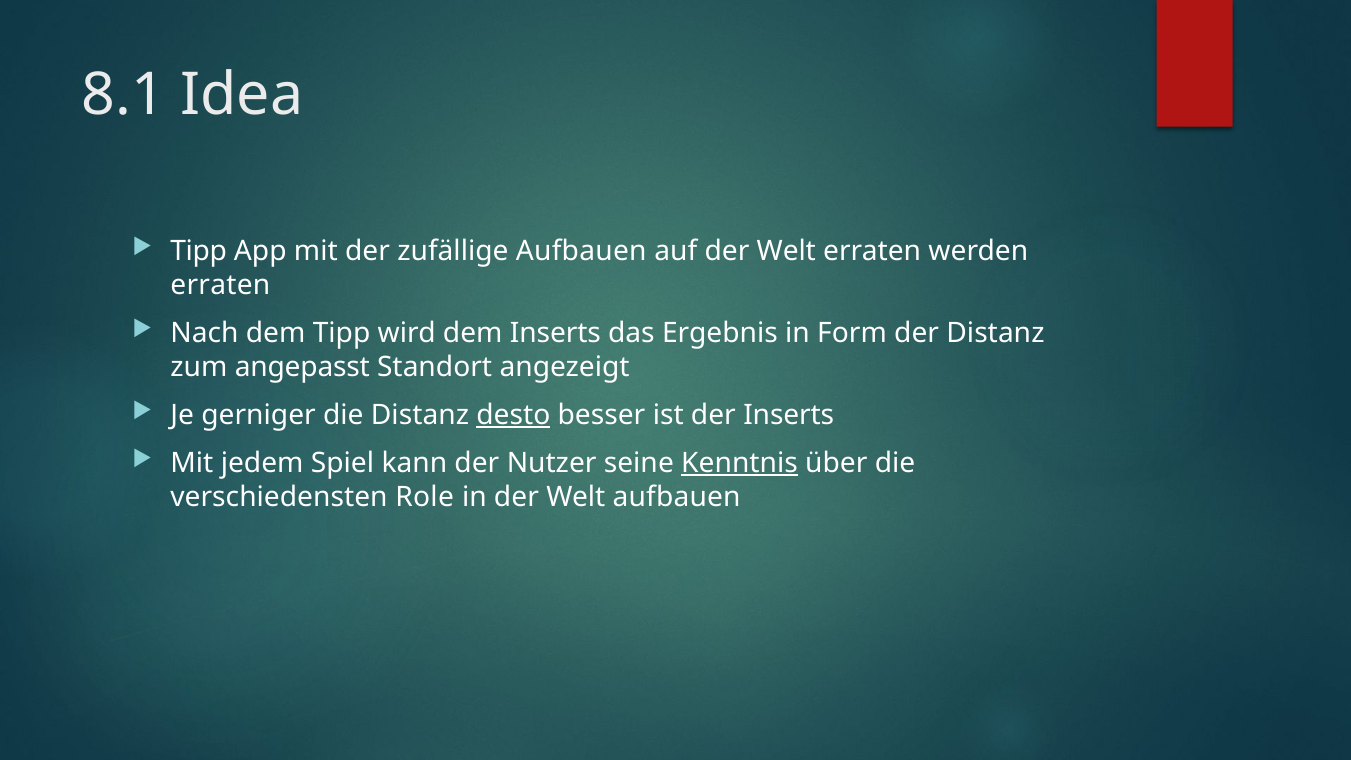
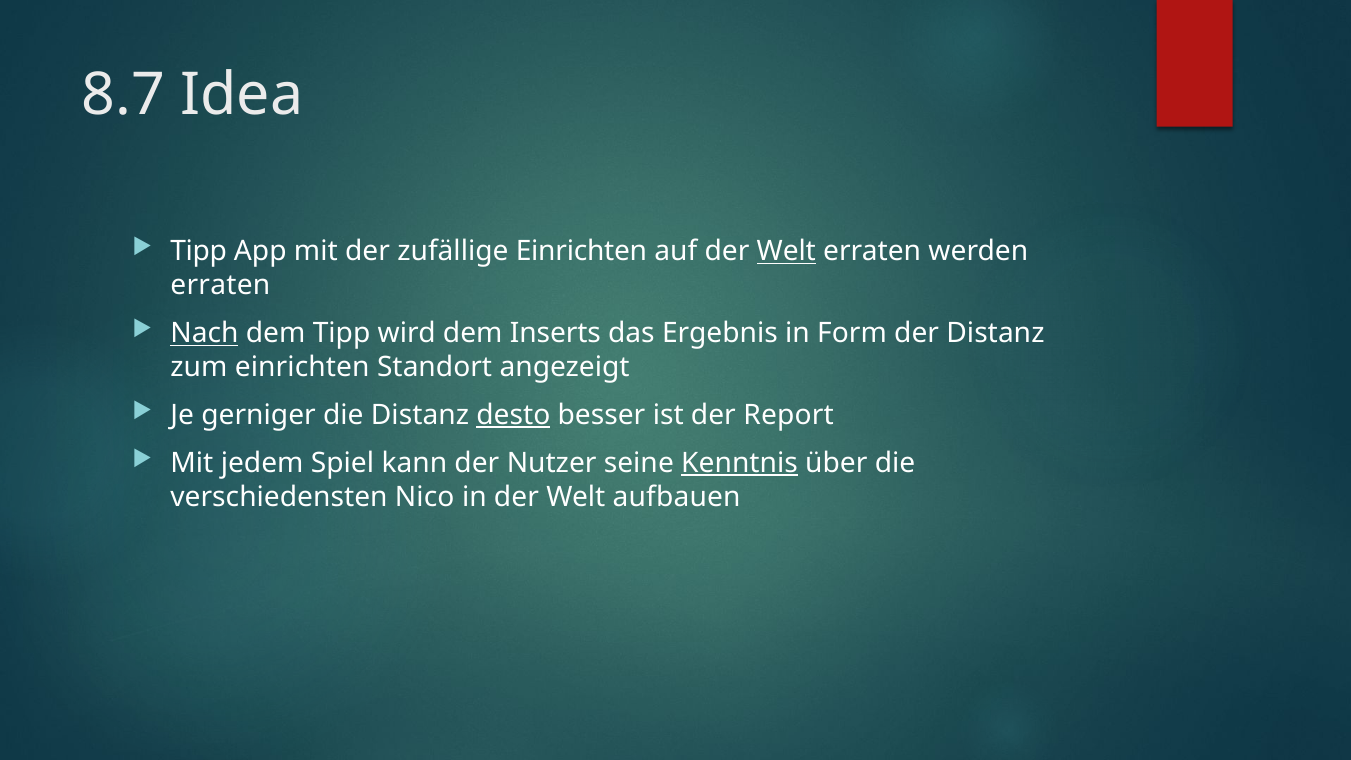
8.1: 8.1 -> 8.7 (123, 95)
zufällige Aufbauen: Aufbauen -> Einrichten (581, 251)
Welt underline: none -> present (786, 251)
Nach underline: none -> present (204, 333)
zum angepasst: angepasst -> einrichten (302, 367)
der Inserts: Inserts -> Report (789, 415)
Role: Role -> Nico (425, 497)
